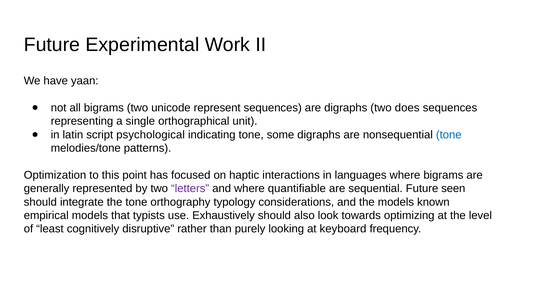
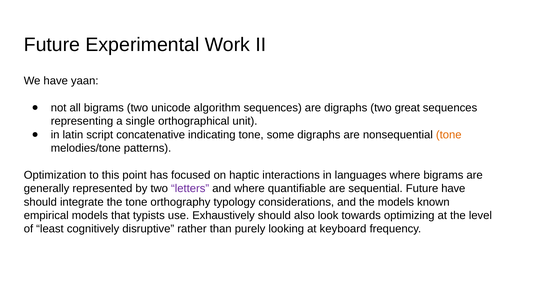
represent: represent -> algorithm (217, 108)
does: does -> great (407, 108)
psychological: psychological -> concatenative (151, 135)
tone colour: blue -> orange (449, 135)
Future seen: seen -> have (453, 189)
